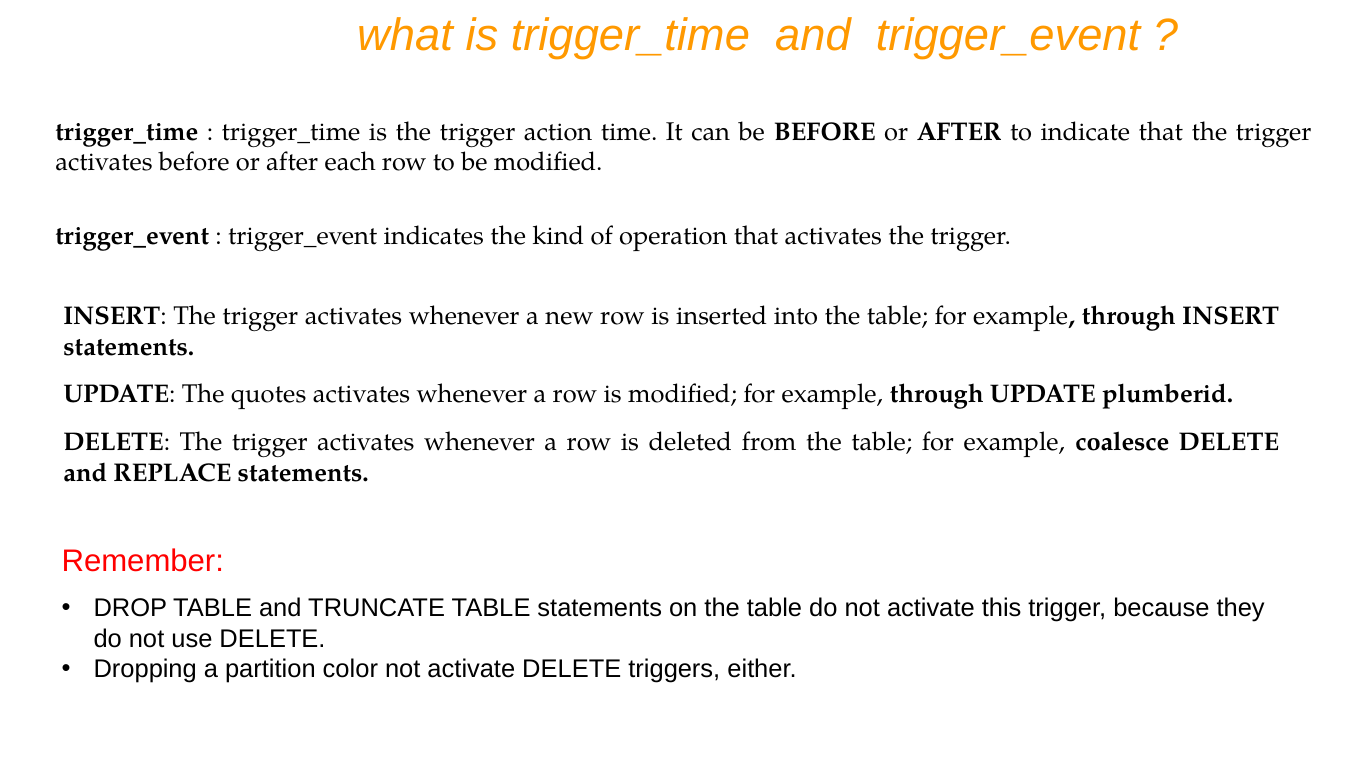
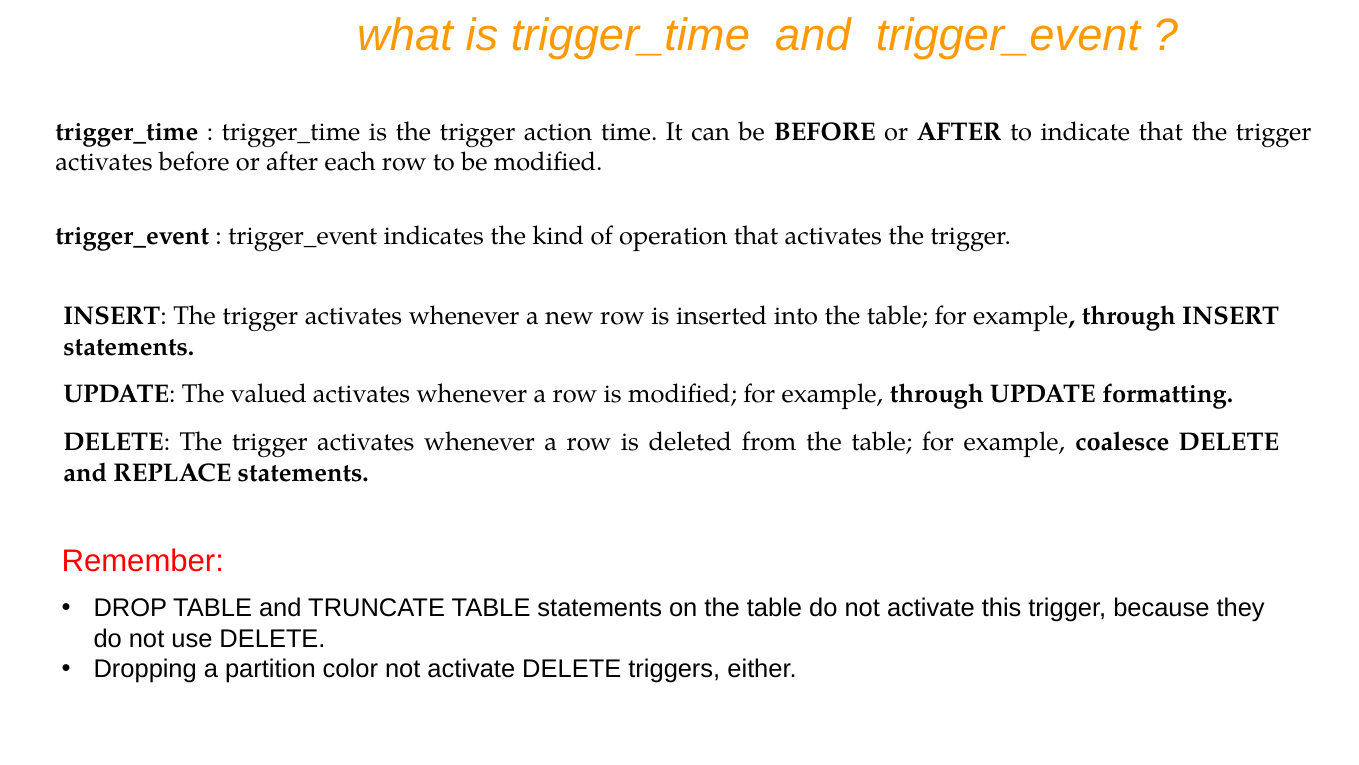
quotes: quotes -> valued (269, 394)
plumberid: plumberid -> formatting (1168, 394)
